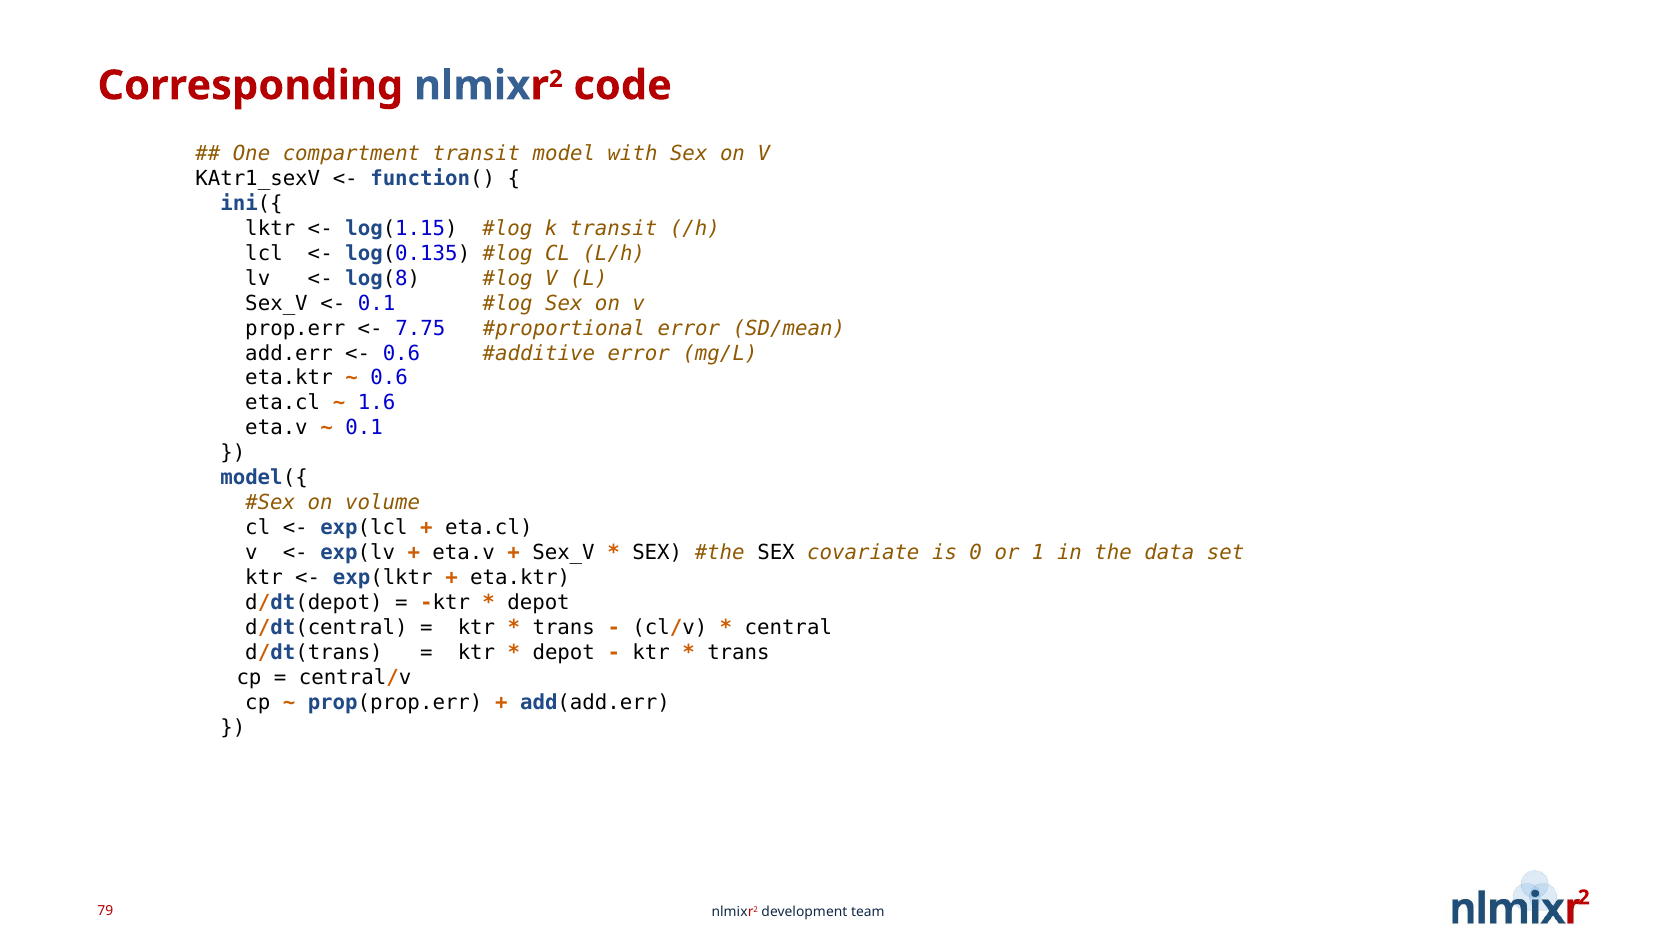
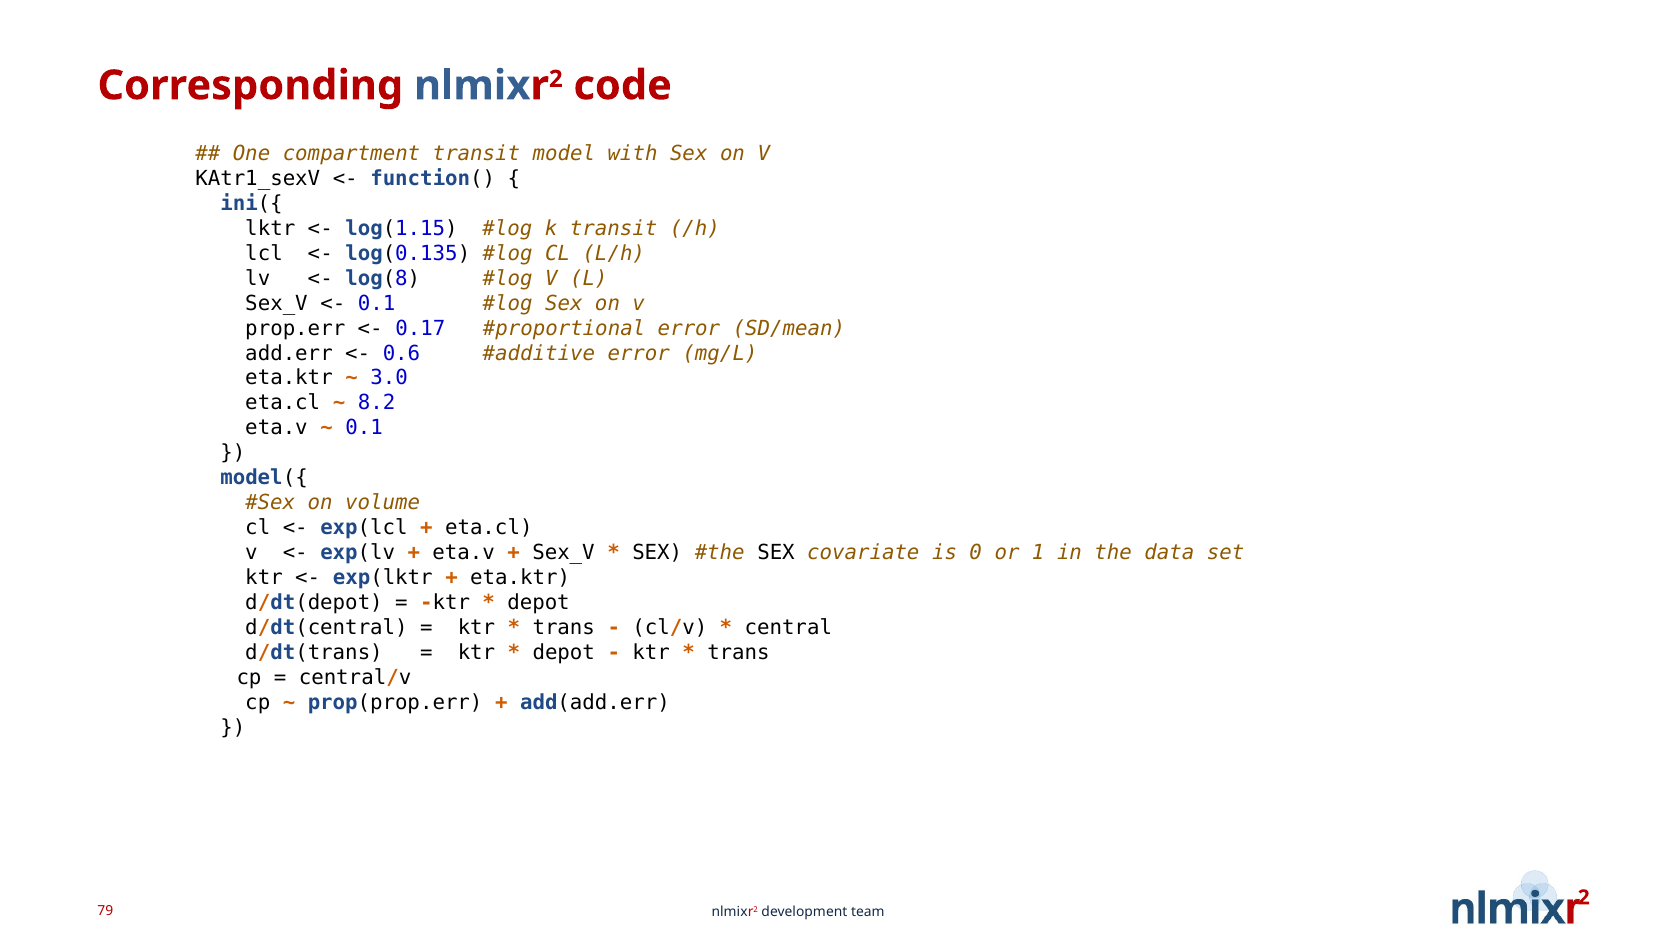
7.75: 7.75 -> 0.17 (420, 328)
0.6: 0.6 -> 3.0 (389, 378)
1.6: 1.6 -> 8.2 (377, 403)
